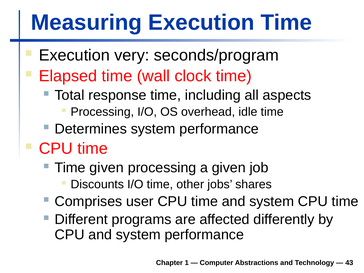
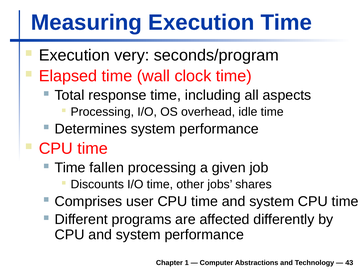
Time given: given -> fallen (107, 168)
